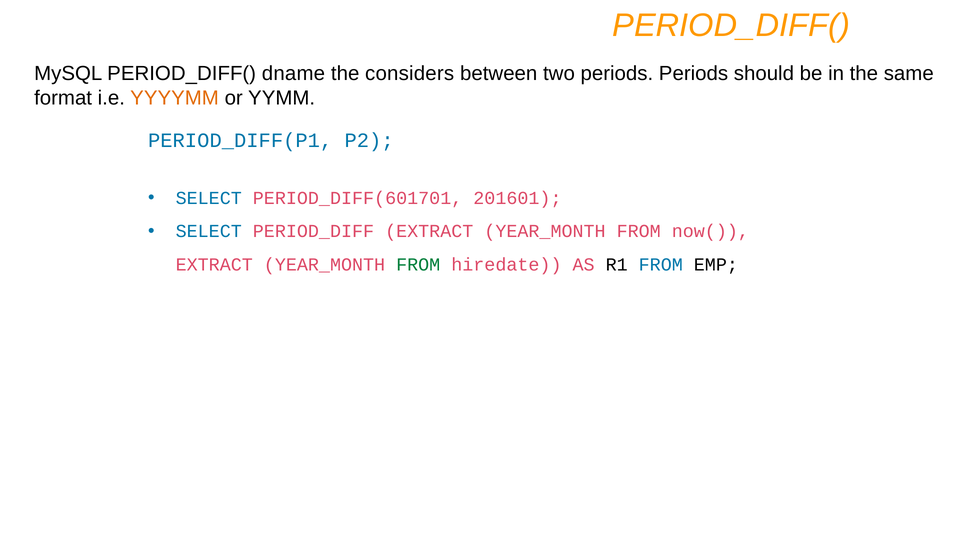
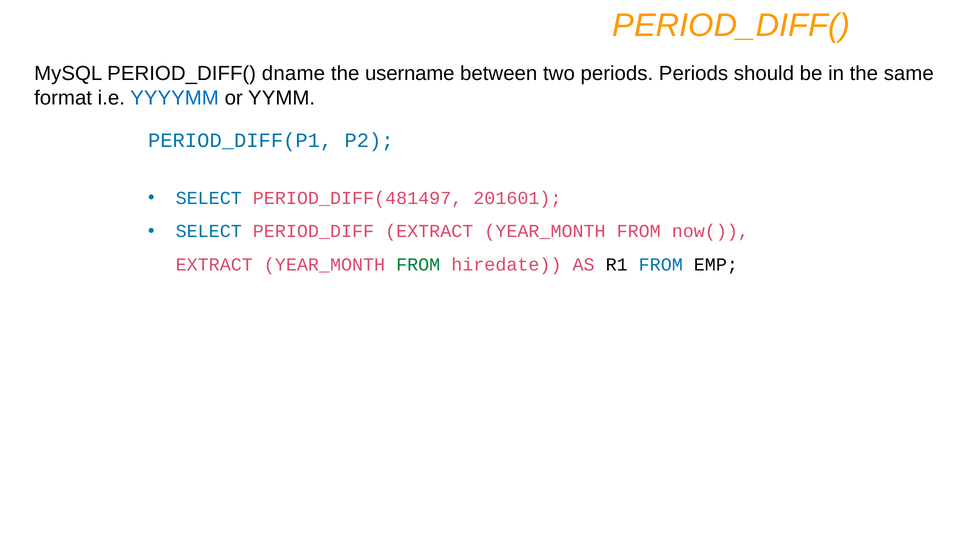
considers: considers -> username (410, 74)
YYYYMM colour: orange -> blue (175, 98)
PERIOD_DIFF(601701: PERIOD_DIFF(601701 -> PERIOD_DIFF(481497 (358, 198)
